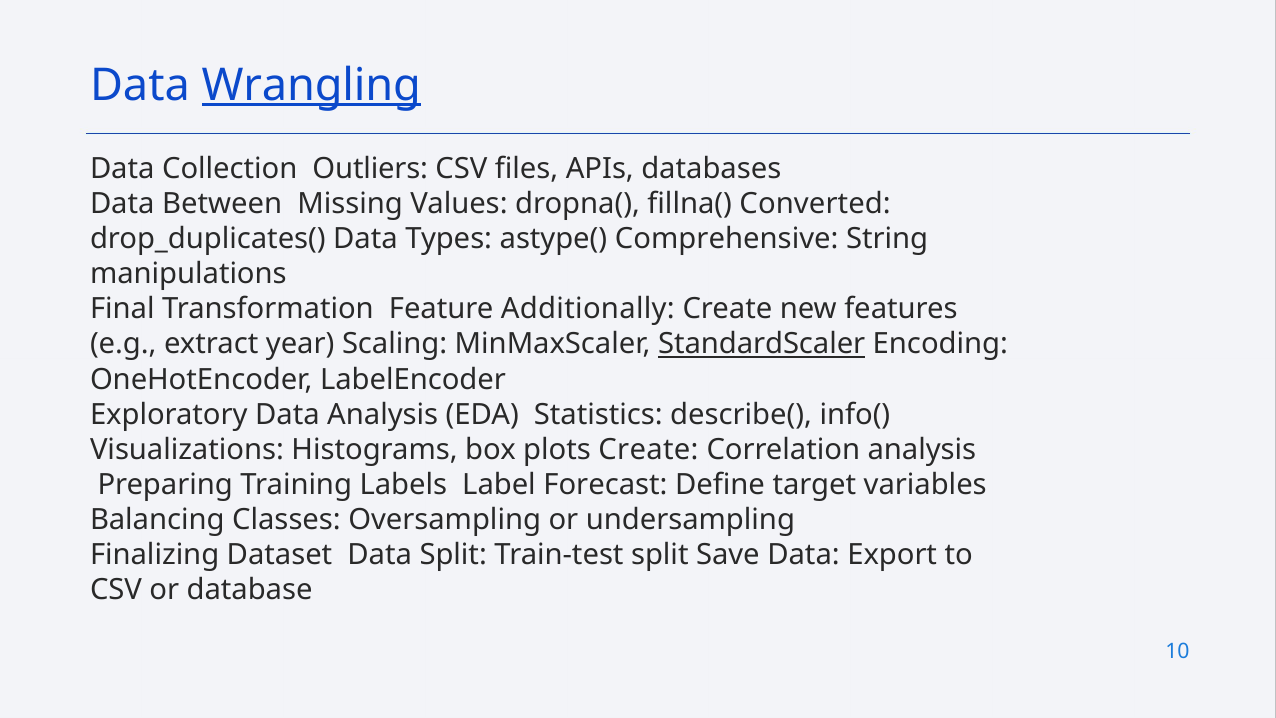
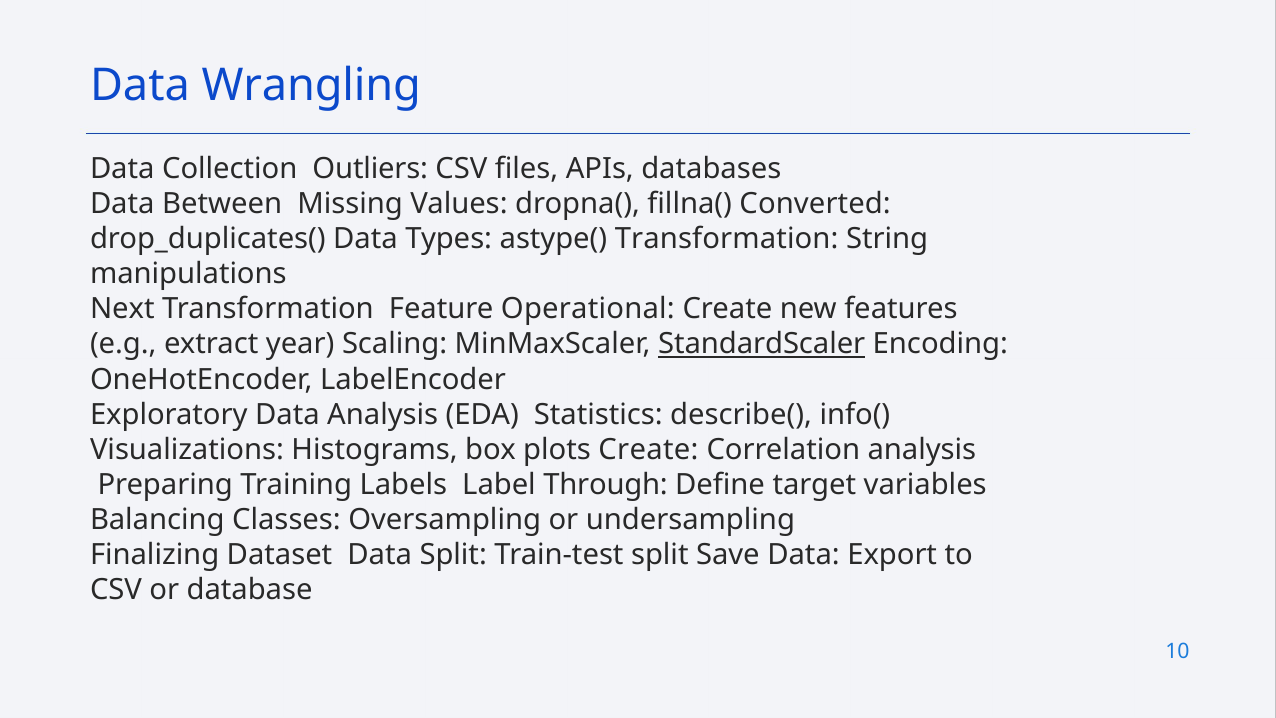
Wrangling underline: present -> none (311, 85)
astype( Comprehensive: Comprehensive -> Transformation (727, 239)
Final: Final -> Next (122, 309)
Additionally: Additionally -> Operational (588, 309)
Forecast: Forecast -> Through (606, 485)
